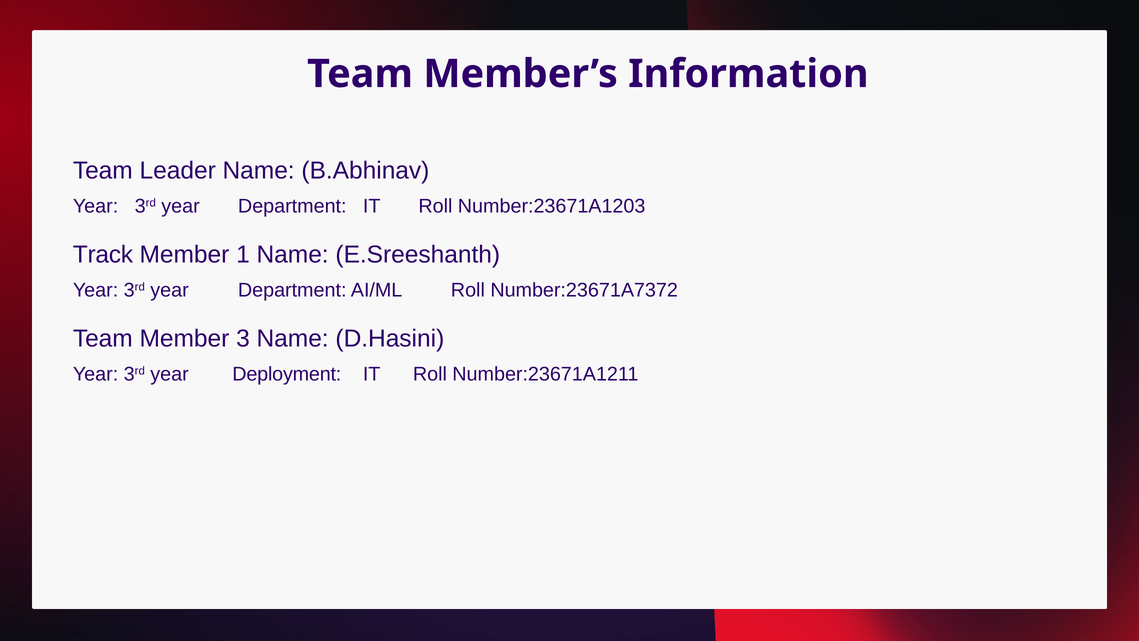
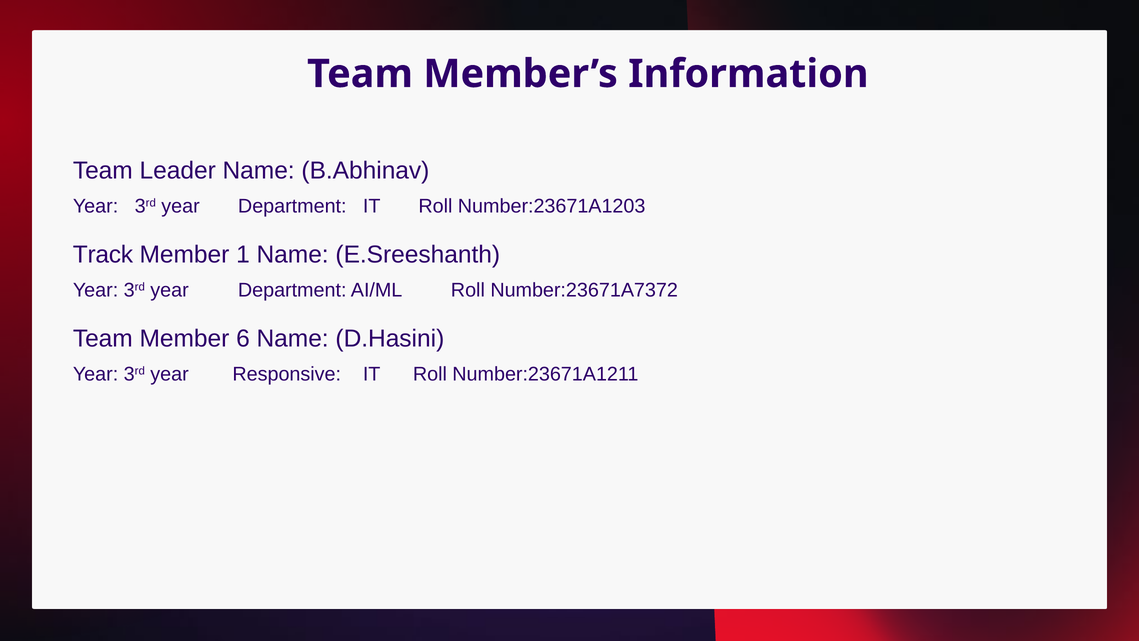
3: 3 -> 6 (243, 338)
Deployment: Deployment -> Responsive (287, 374)
